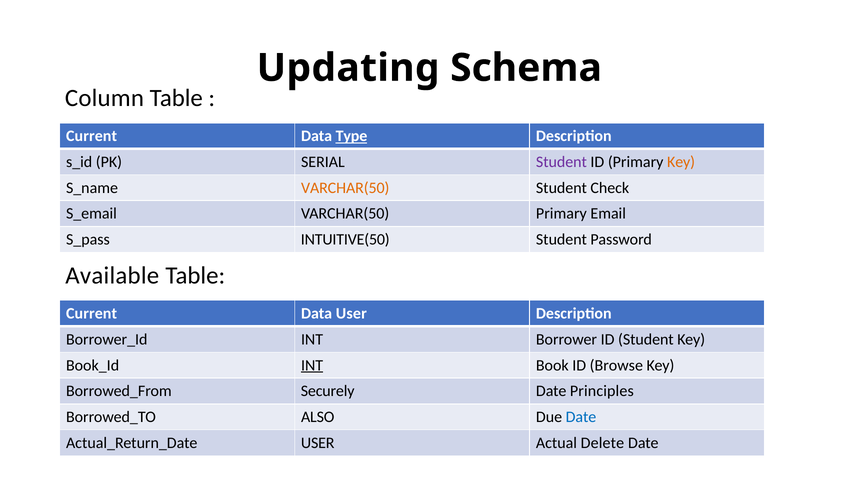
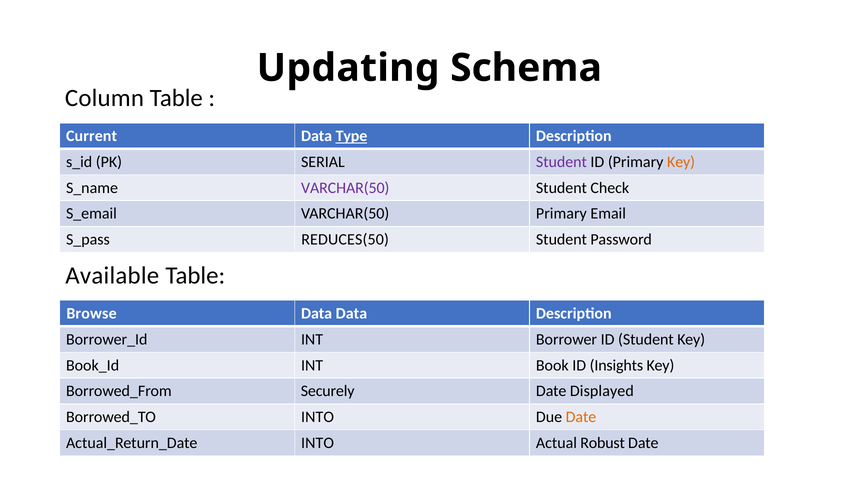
VARCHAR(50 colour: orange -> purple (345, 188)
INTUITIVE(50: INTUITIVE(50 -> REDUCES(50 (345, 240)
Current: Current -> Browse (92, 314)
Data User: User -> Data (351, 314)
INT underline: present -> none (312, 365)
Browse: Browse -> Insights (616, 365)
Principles: Principles -> Displayed (602, 391)
ALSO: ALSO -> INTO (318, 417)
Date colour: blue -> orange (581, 417)
USER: USER -> INTO (318, 443)
Delete: Delete -> Robust (603, 443)
